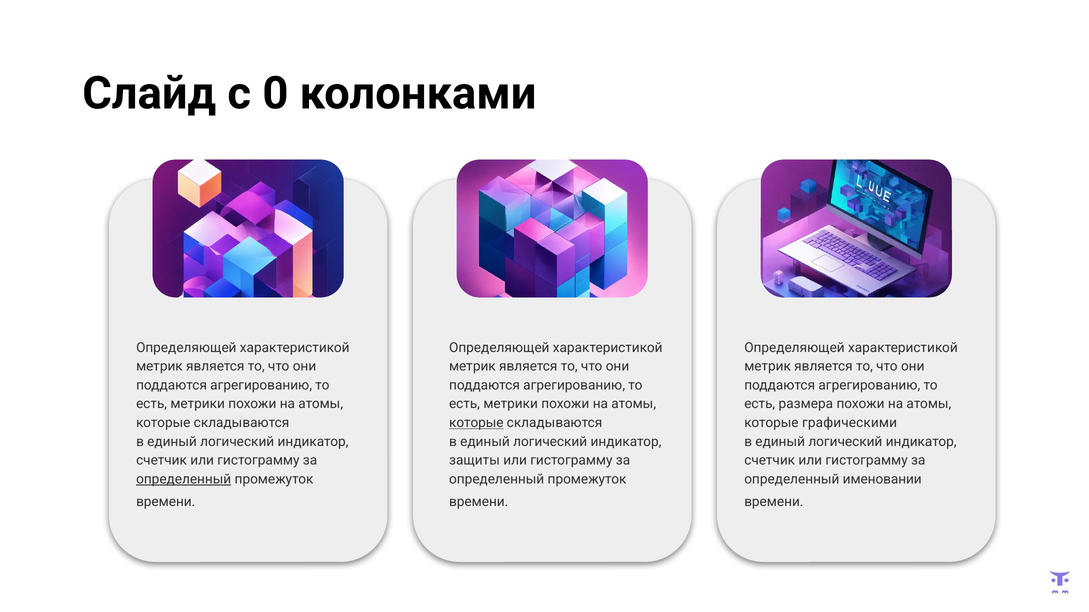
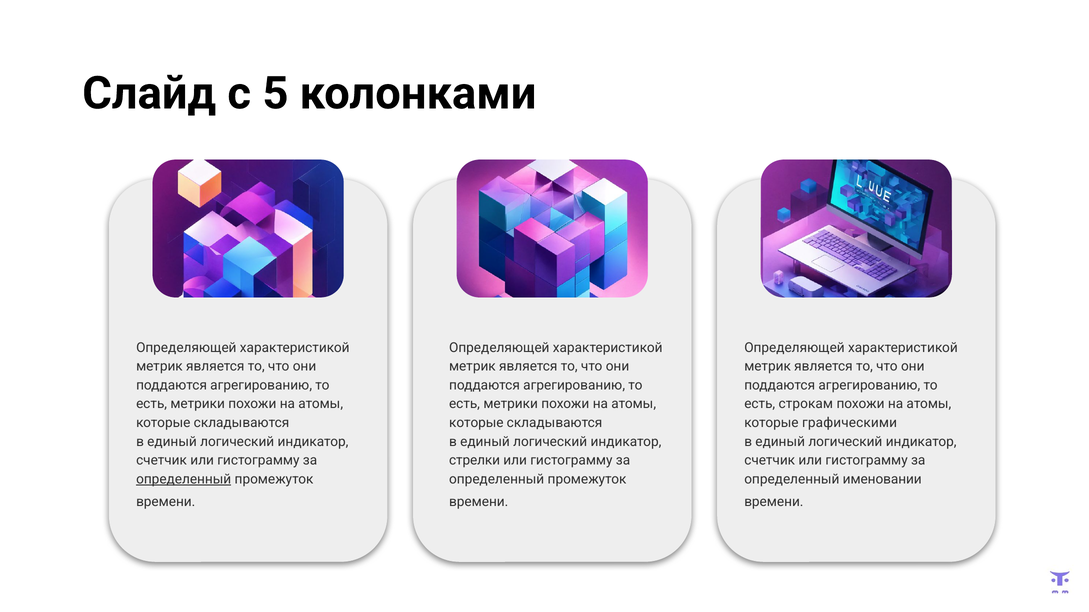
0: 0 -> 5 (275, 94)
размера: размера -> строкам (806, 404)
которые underline: present -> none (476, 423)
защиты: защиты -> стрелки (475, 461)
